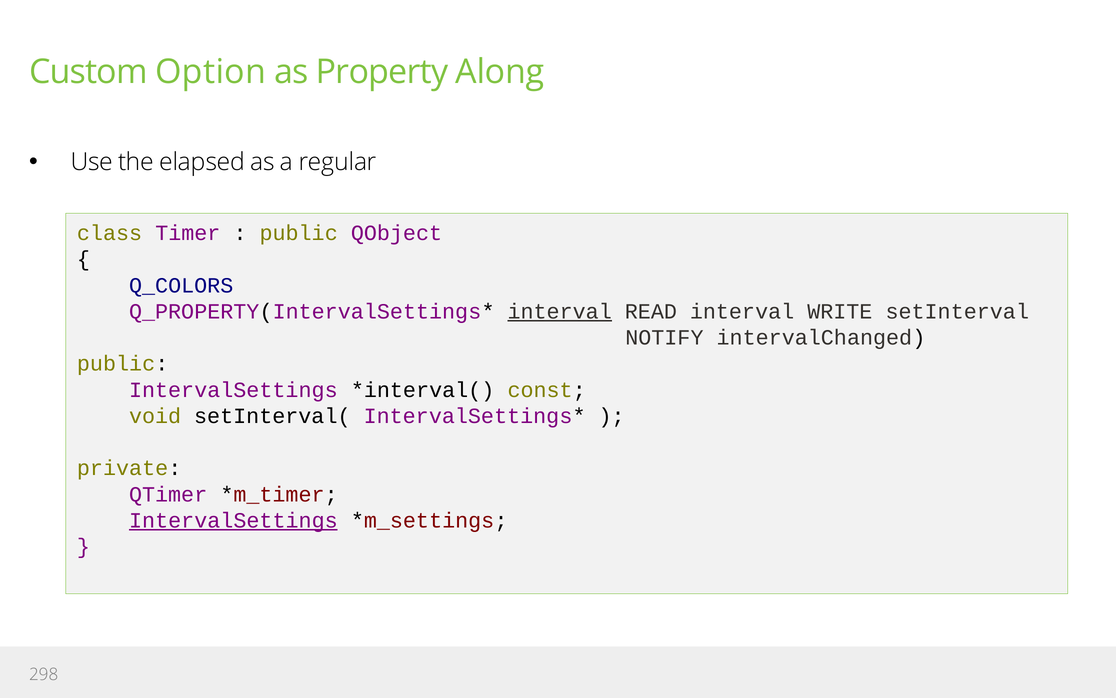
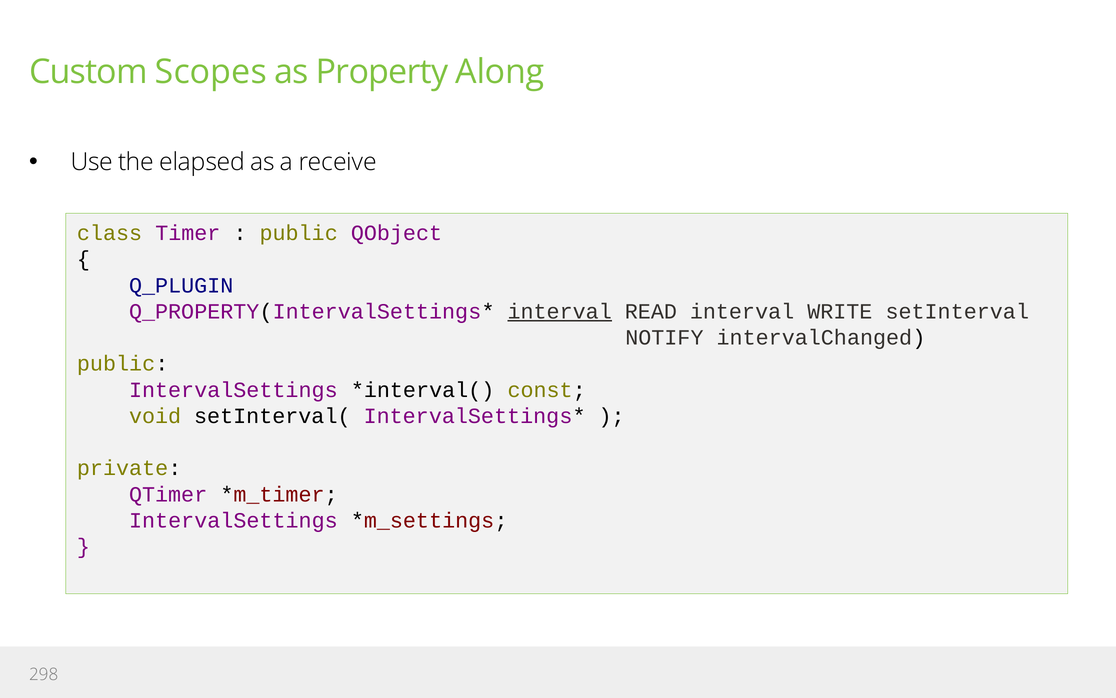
Option: Option -> Scopes (211, 72)
regular: regular -> receive (338, 162)
Q_COLORS: Q_COLORS -> Q_PLUGIN (181, 285)
IntervalSettings underline: present -> none (233, 520)
